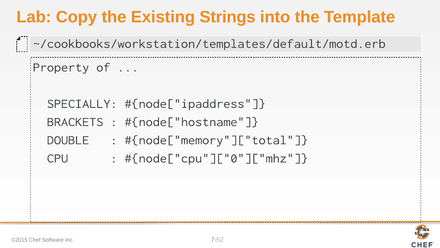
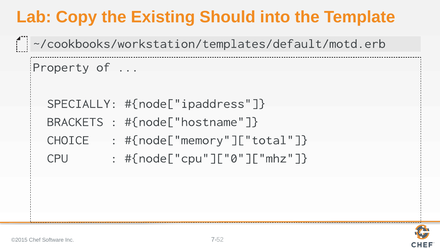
Strings: Strings -> Should (227, 17)
DOUBLE: DOUBLE -> CHOICE (68, 140)
